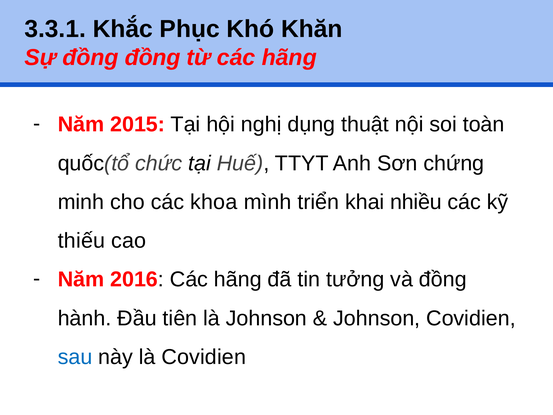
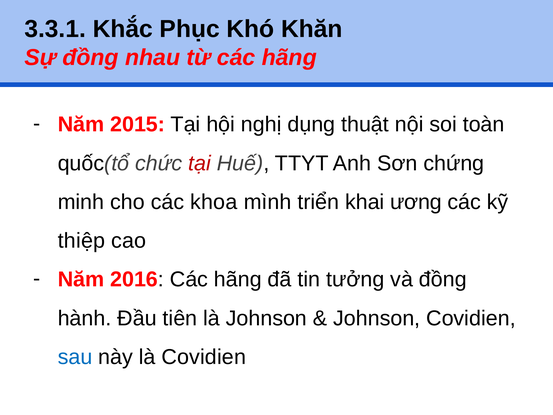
đồng đồng: đồng -> nhau (153, 57)
tại colour: black -> red (199, 163)
nhiều: nhiều -> ương (416, 202)
thiếu: thiếu -> thiệp (81, 241)
